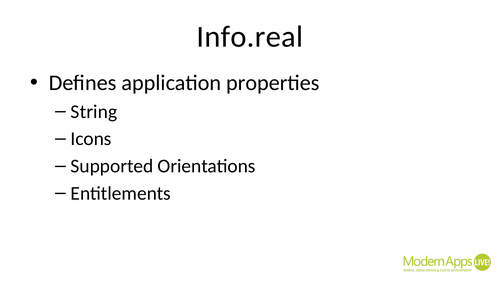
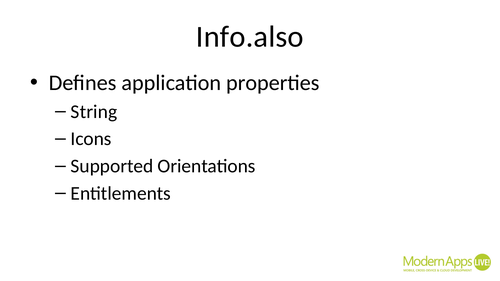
Info.real: Info.real -> Info.also (250, 37)
